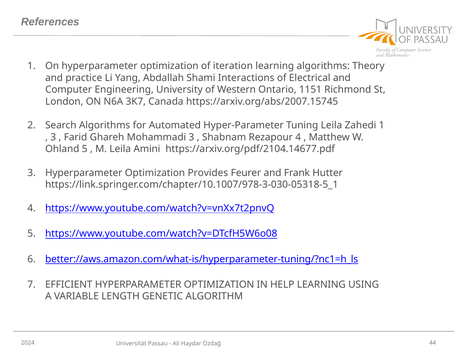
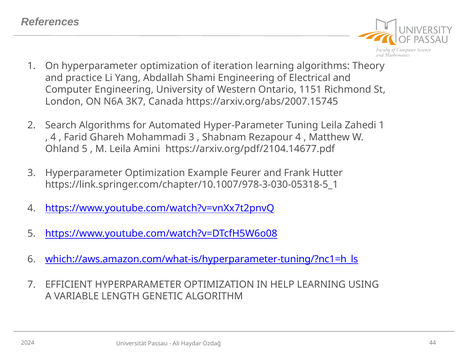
Shami Interactions: Interactions -> Engineering (246, 78)
3: 3 -> 4 (53, 137)
Provides: Provides -> Example (208, 173)
better://aws.amazon.com/what-is/hyperparameter-tuning/?nc1=h_ls: better://aws.amazon.com/what-is/hyperparameter-tuning/?nc1=h_ls -> which://aws.amazon.com/what-is/hyperparameter-tuning/?nc1=h_ls (202, 259)
